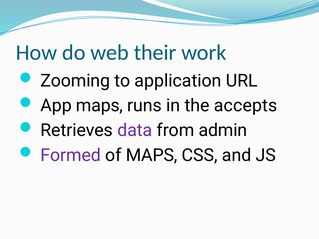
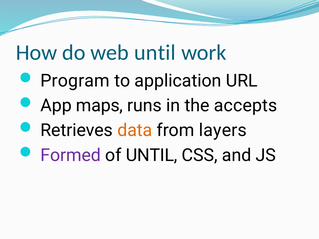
web their: their -> until (155, 53)
Zooming: Zooming -> Program (75, 81)
data colour: purple -> orange (135, 131)
admin: admin -> layers (223, 131)
of MAPS: MAPS -> UNTIL (152, 155)
